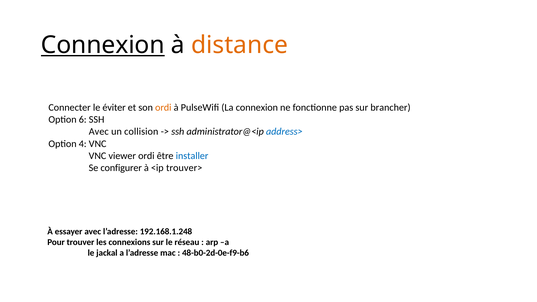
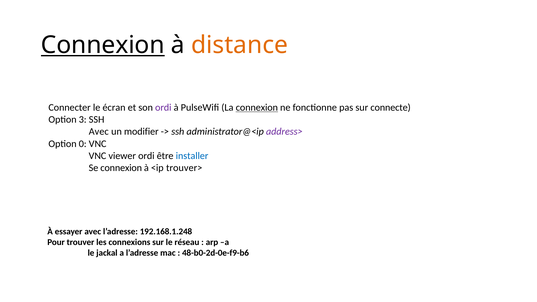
éviter: éviter -> écran (114, 108)
ordi colour: orange -> purple (163, 108)
connexion underline: none -> present (257, 108)
brancher: brancher -> connecte (391, 108)
6: 6 -> 3 (83, 120)
collision: collision -> modifier (141, 132)
address> colour: blue -> purple (284, 132)
4: 4 -> 0 (83, 144)
Se configurer: configurer -> connexion (121, 168)
